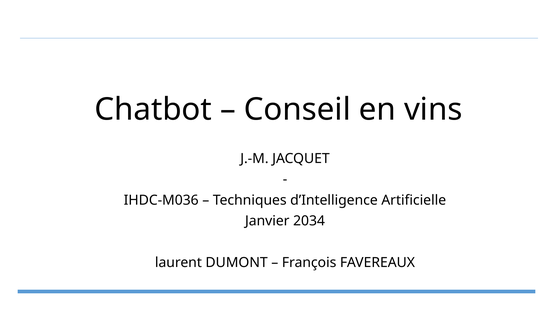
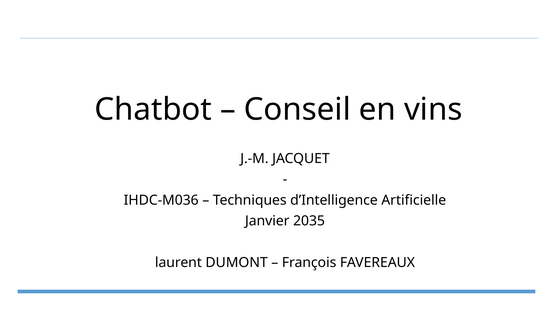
2034: 2034 -> 2035 (309, 221)
